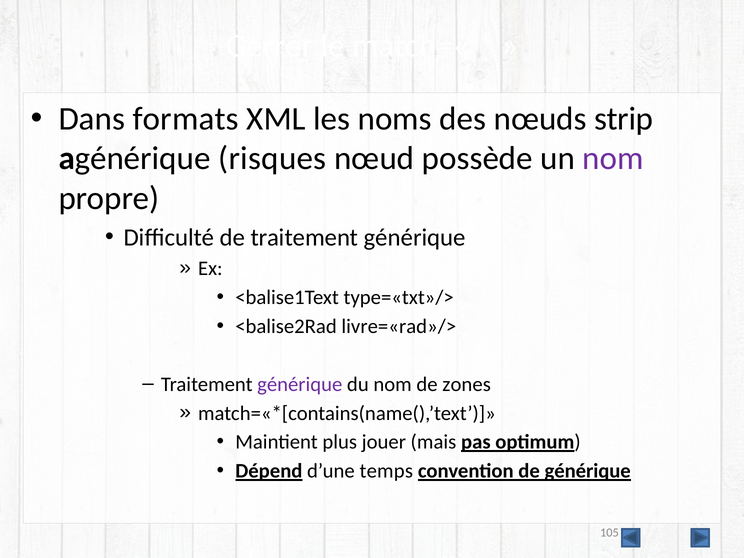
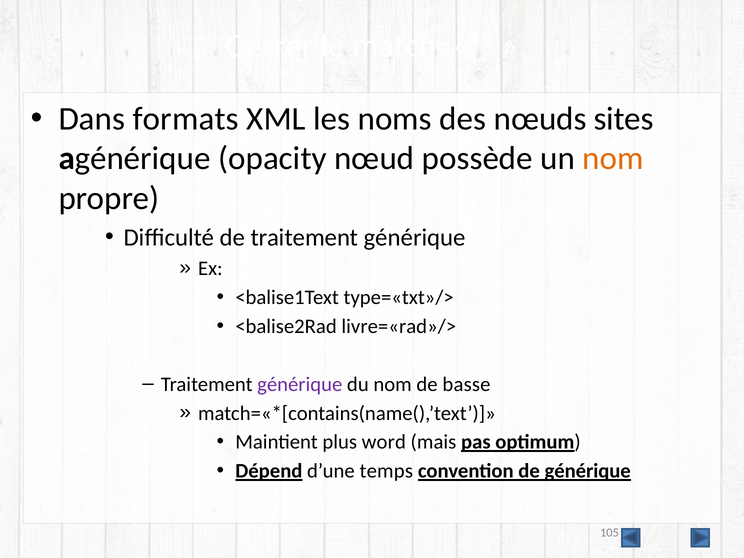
strip: strip -> sites (624, 119)
risques: risques -> opacity (272, 159)
nom colour: purple -> orange (613, 159)
zones: zones -> basse (467, 384)
jouer: jouer -> word (384, 442)
